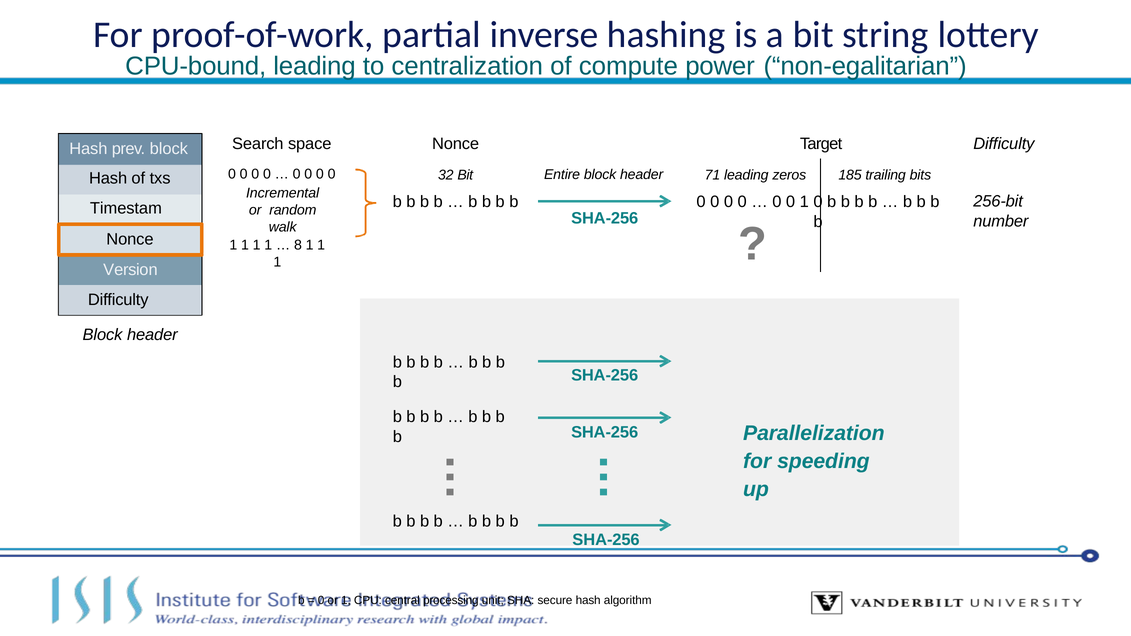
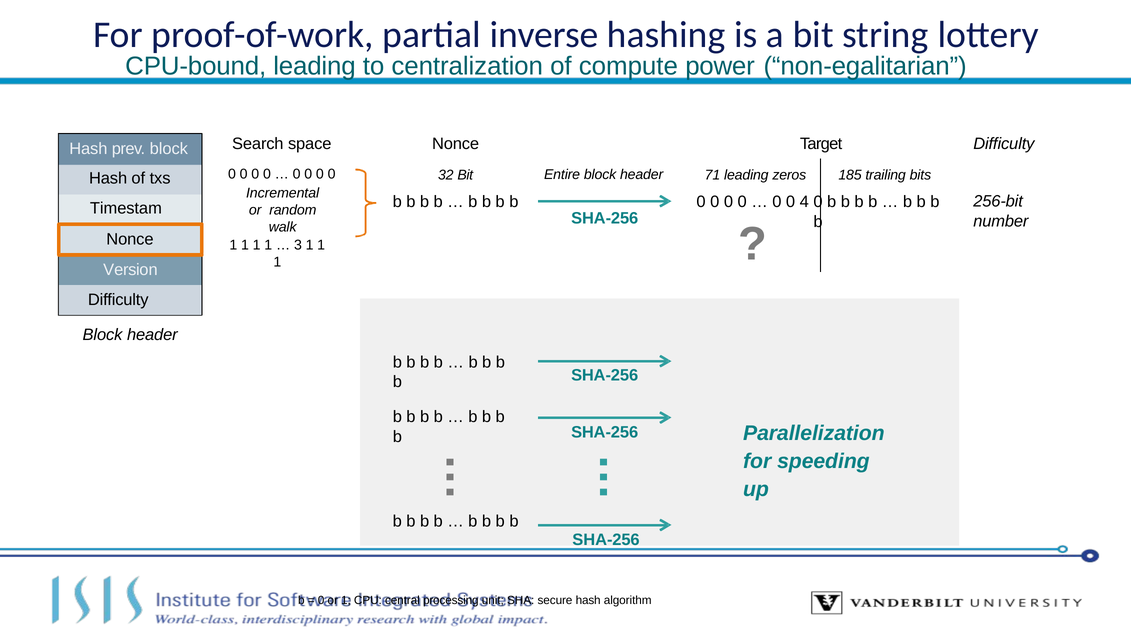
0 1: 1 -> 4 (804, 202)
8: 8 -> 3 (298, 245)
